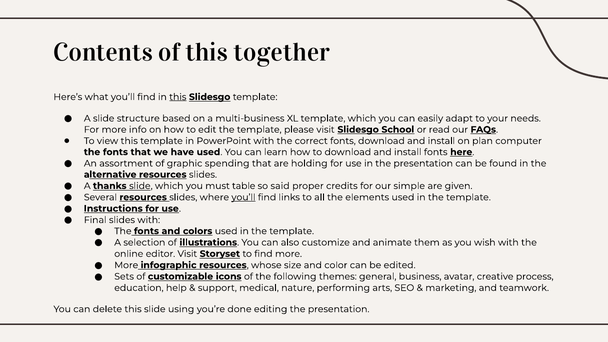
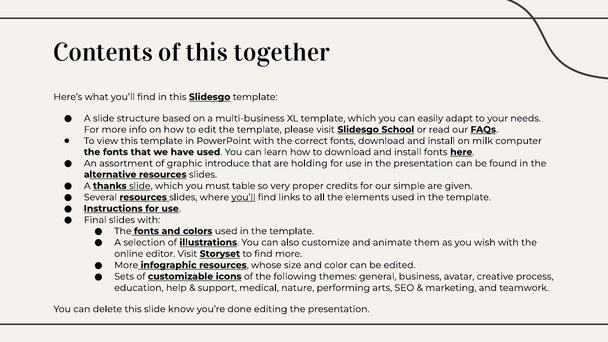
this underline: present -> none (178, 97)
plan: plan -> milk (482, 141)
spending: spending -> introduce (227, 163)
said: said -> very (280, 186)
using: using -> know (181, 309)
